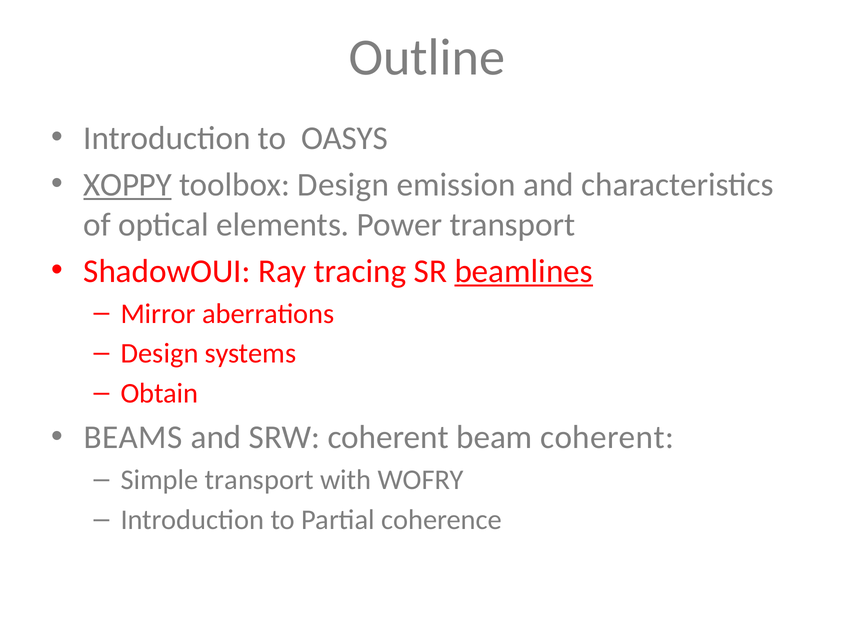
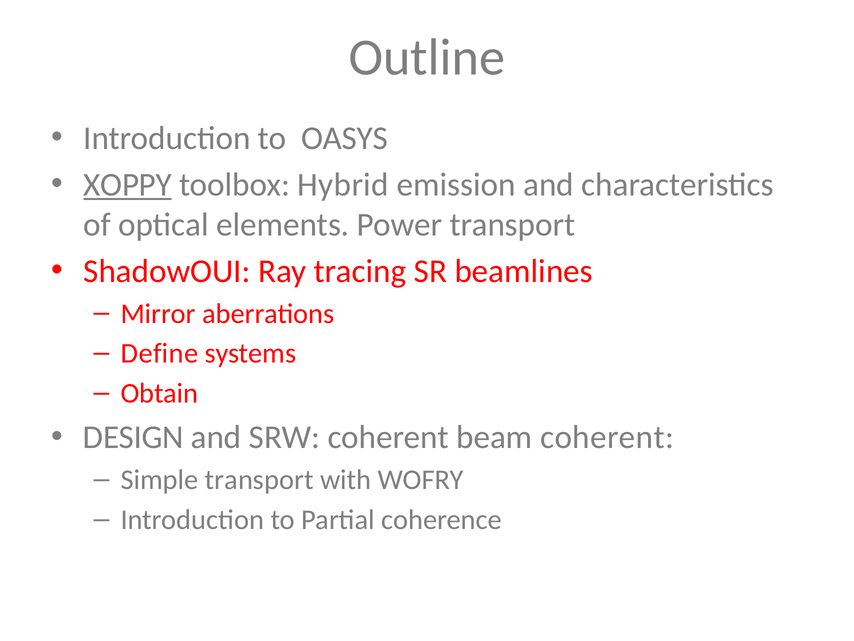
toolbox Design: Design -> Hybrid (343, 185)
beamlines underline: present -> none (524, 271)
Design: Design -> Define (159, 353)
BEAMS: BEAMS -> DESIGN (133, 437)
